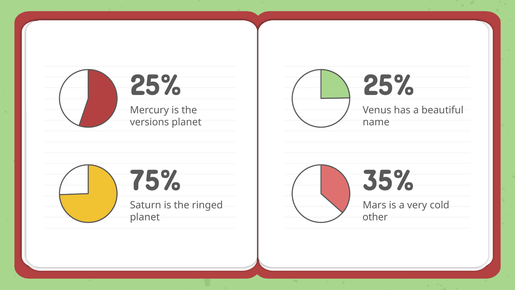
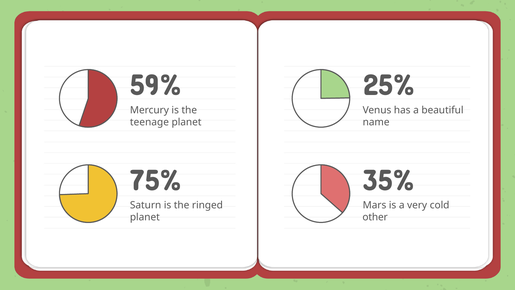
25%: 25% -> 59% (156, 85)
versions: versions -> teenage (149, 122)
